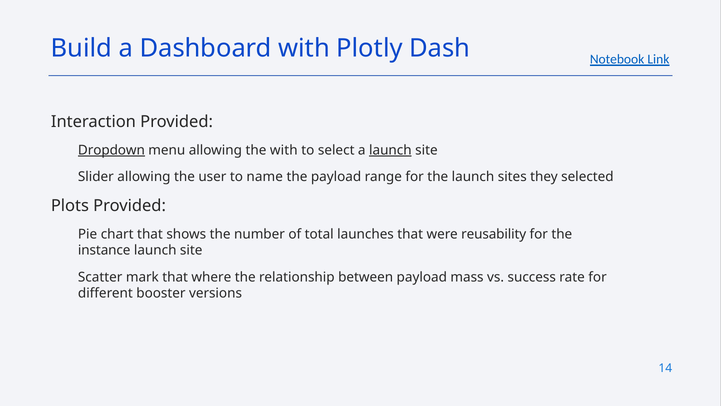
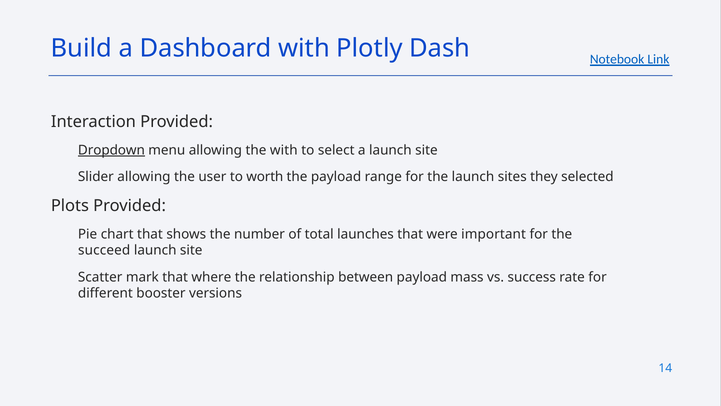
launch underline: present -> none (390, 150)
name: name -> worth (265, 177)
reusability: reusability -> important (494, 234)
instance: instance -> succeed (104, 250)
